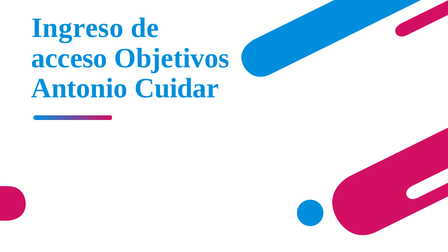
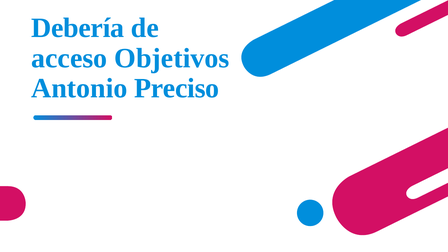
Ingreso: Ingreso -> Debería (78, 28)
Cuidar: Cuidar -> Preciso (177, 88)
